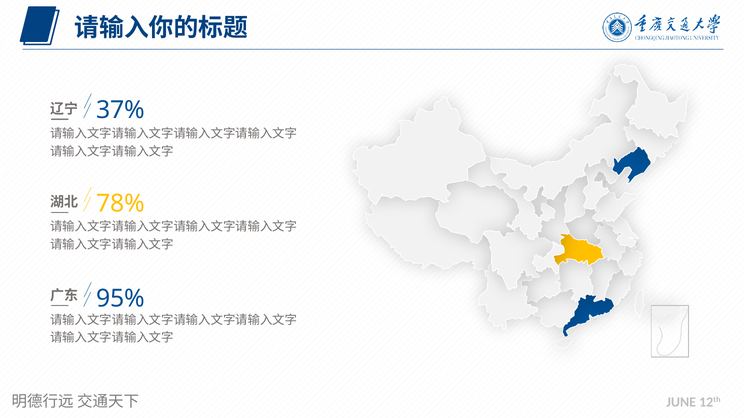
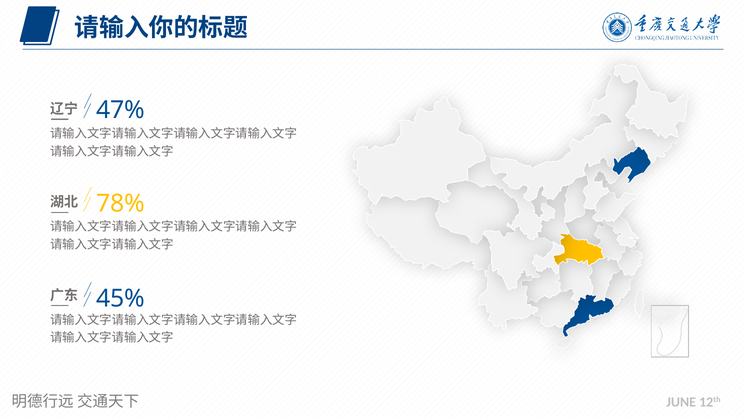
37%: 37% -> 47% (121, 110)
95%: 95% -> 45% (121, 299)
